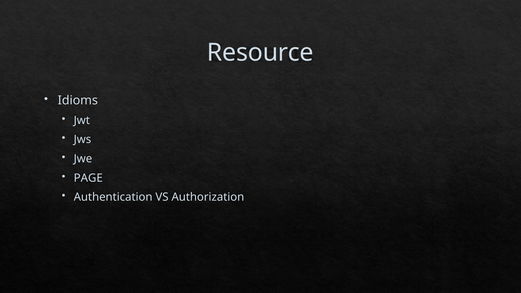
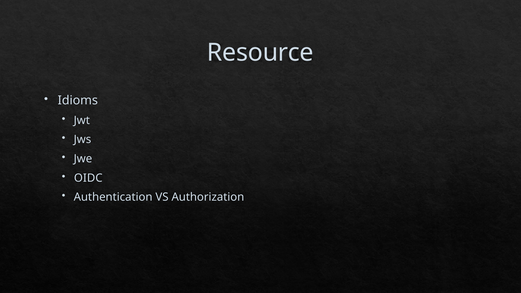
PAGE: PAGE -> OIDC (88, 178)
